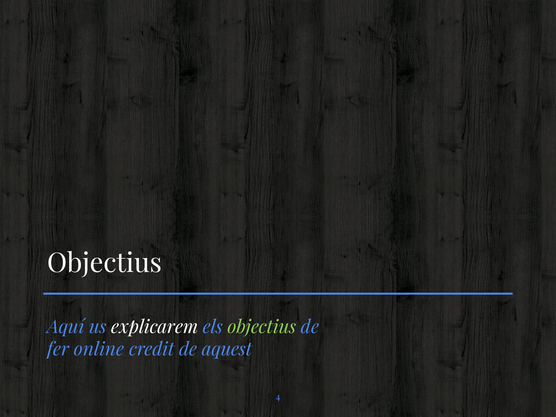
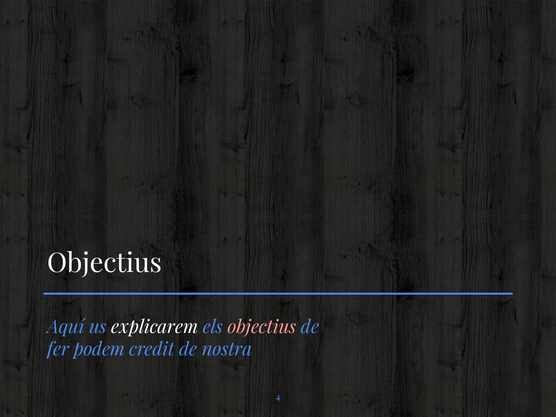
objectius colour: light green -> pink (262, 327)
online: online -> podem (99, 349)
aquest: aquest -> nostra (227, 349)
